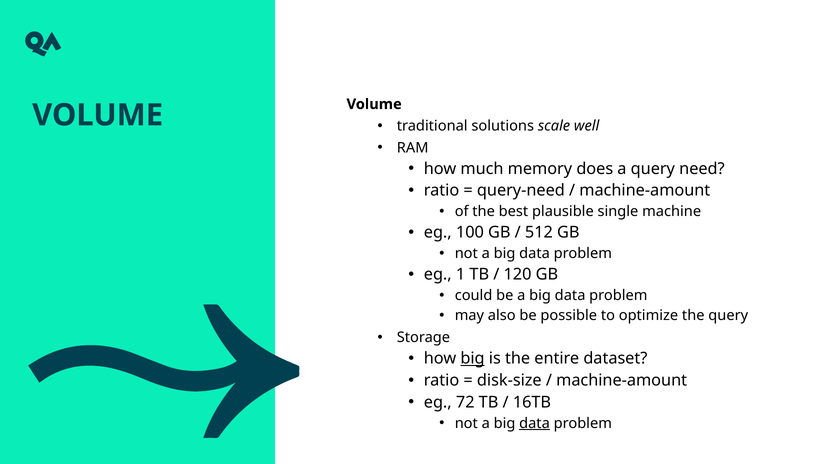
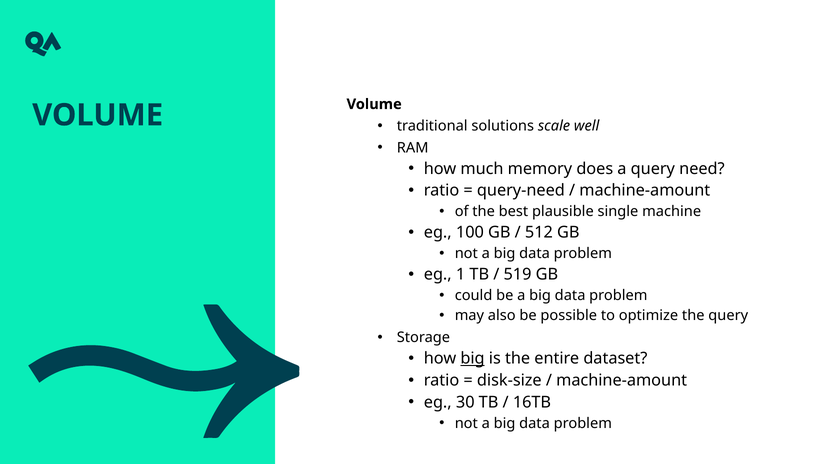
120: 120 -> 519 (518, 274)
72: 72 -> 30 (465, 402)
data underline: present -> none (535, 423)
